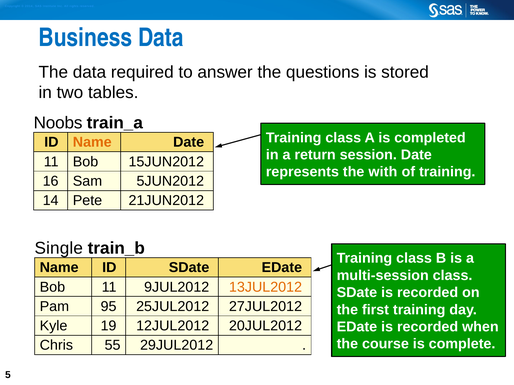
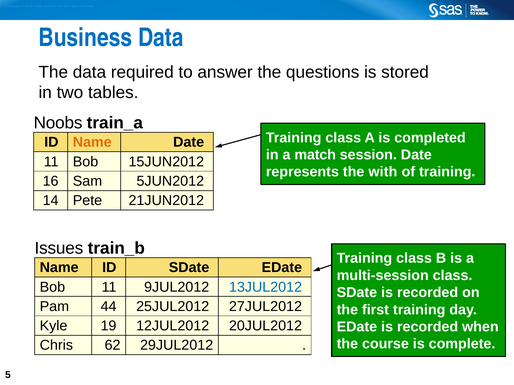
return: return -> match (315, 155)
Single: Single -> Issues (59, 248)
13JUL2012 colour: orange -> blue (266, 287)
95: 95 -> 44 (109, 307)
55: 55 -> 62 (113, 346)
